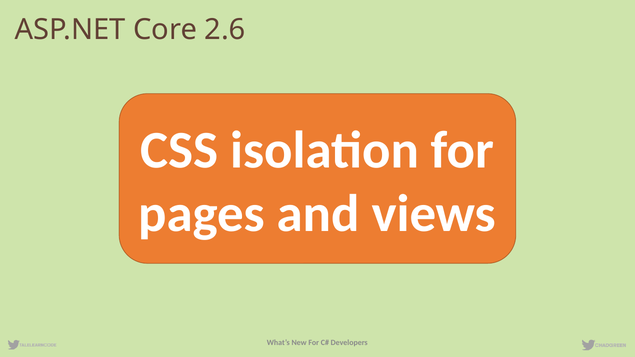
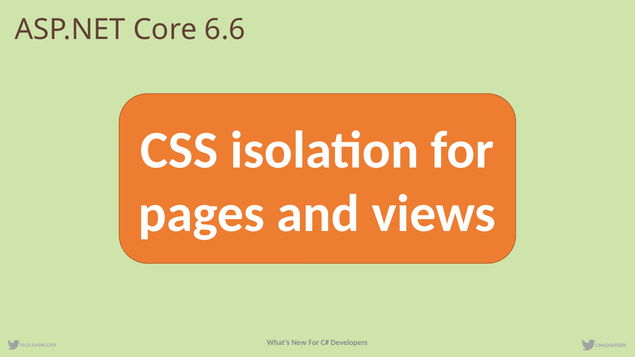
2.6: 2.6 -> 6.6 (225, 30)
